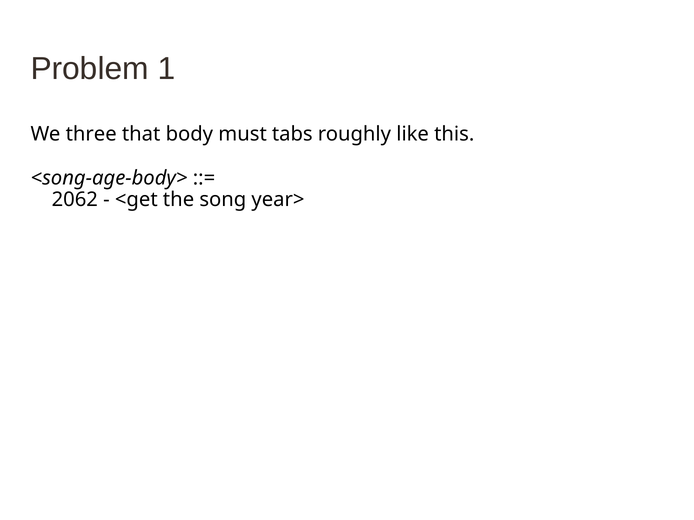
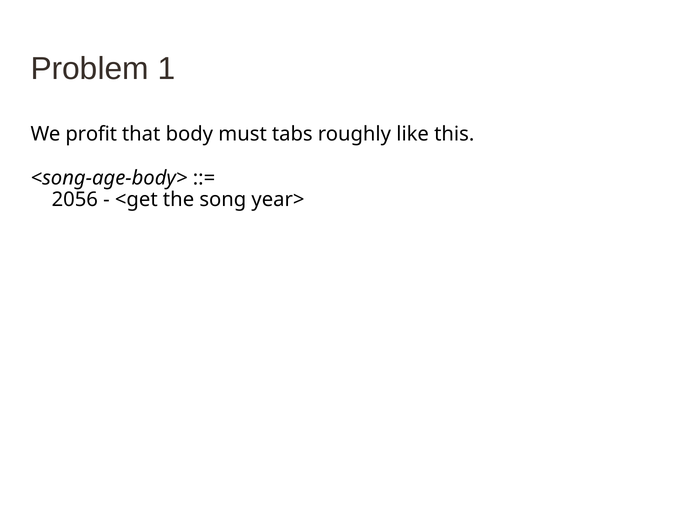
three: three -> profit (91, 134)
2062: 2062 -> 2056 (75, 200)
